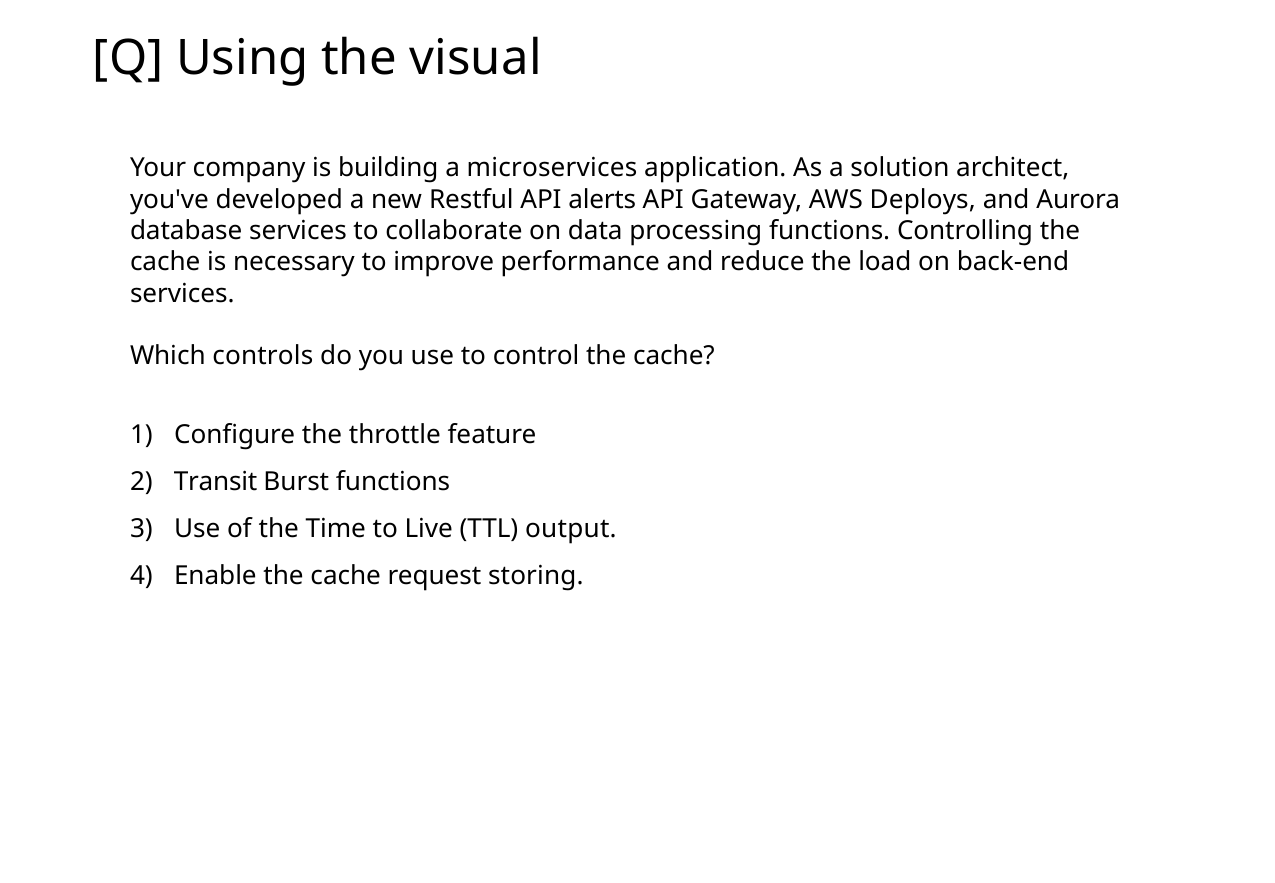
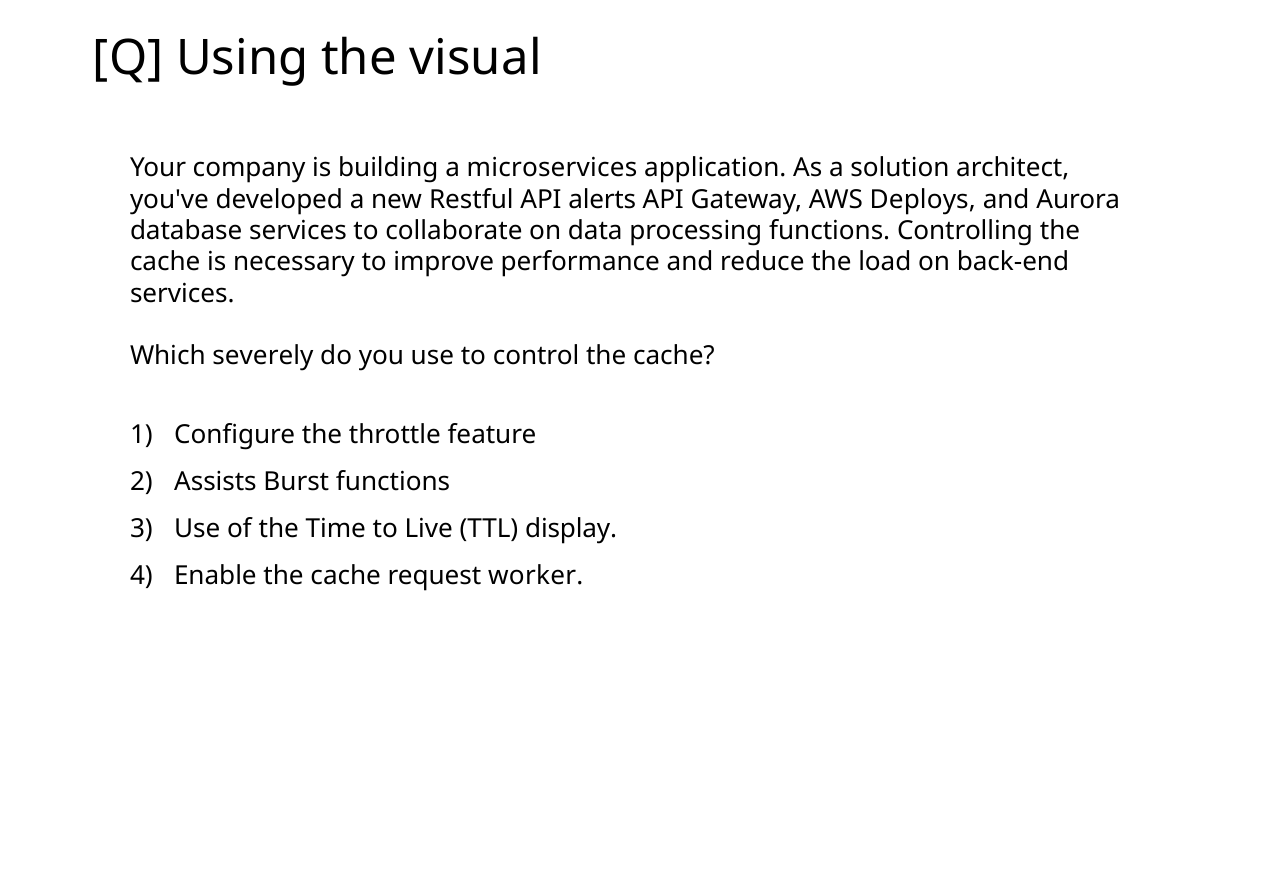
controls: controls -> severely (263, 356)
Transit: Transit -> Assists (215, 482)
output: output -> display (571, 529)
storing: storing -> worker (536, 576)
